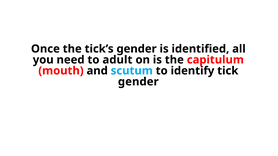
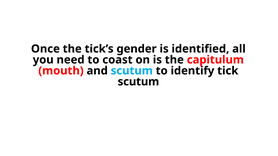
adult: adult -> coast (117, 60)
gender: gender -> scutum (138, 82)
